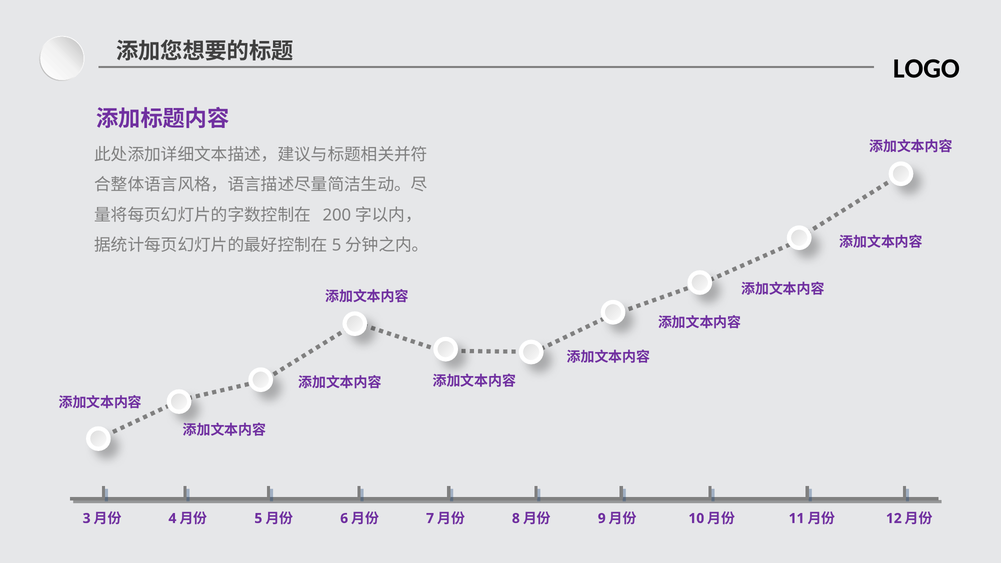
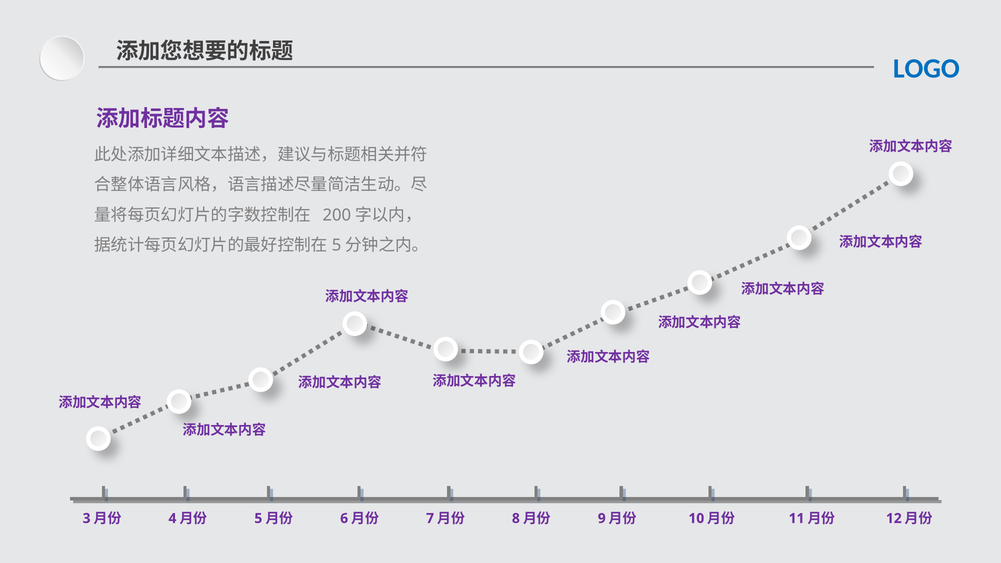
LOGO colour: black -> blue (926, 69)
